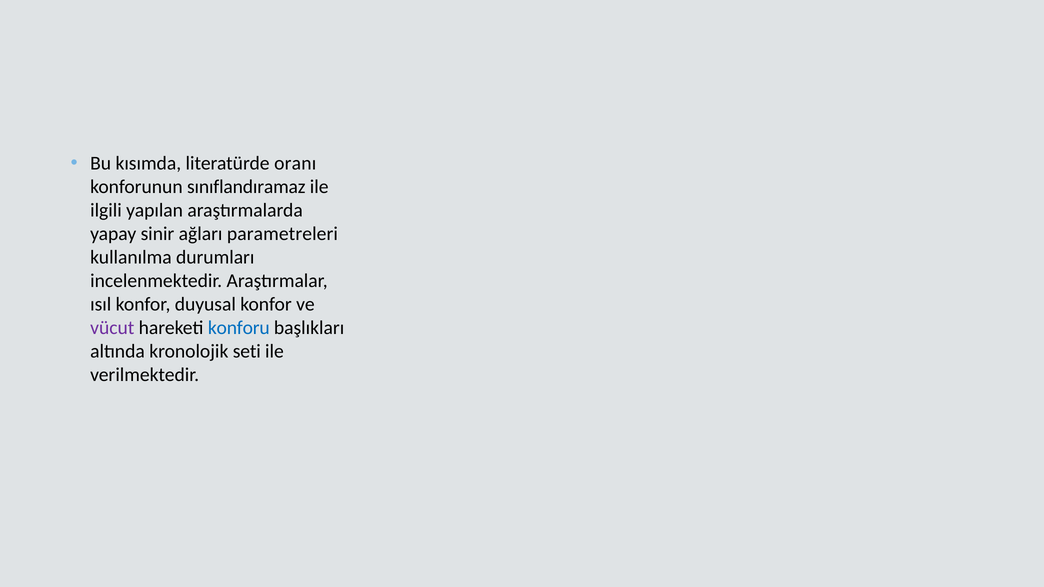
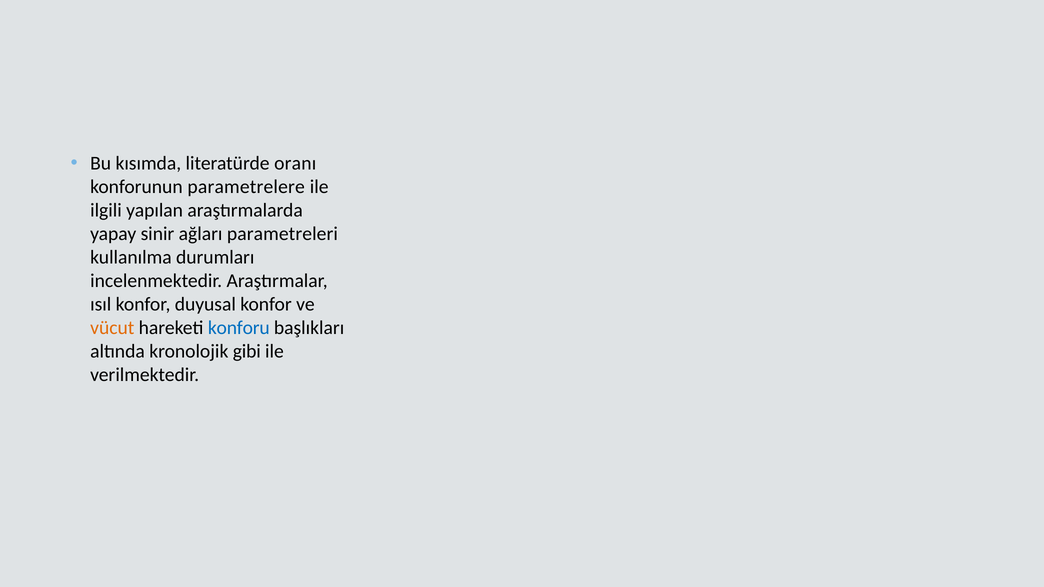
sınıflandıramaz: sınıflandıramaz -> parametrelere (246, 187)
vücut colour: purple -> orange (112, 328)
seti: seti -> gibi (247, 351)
